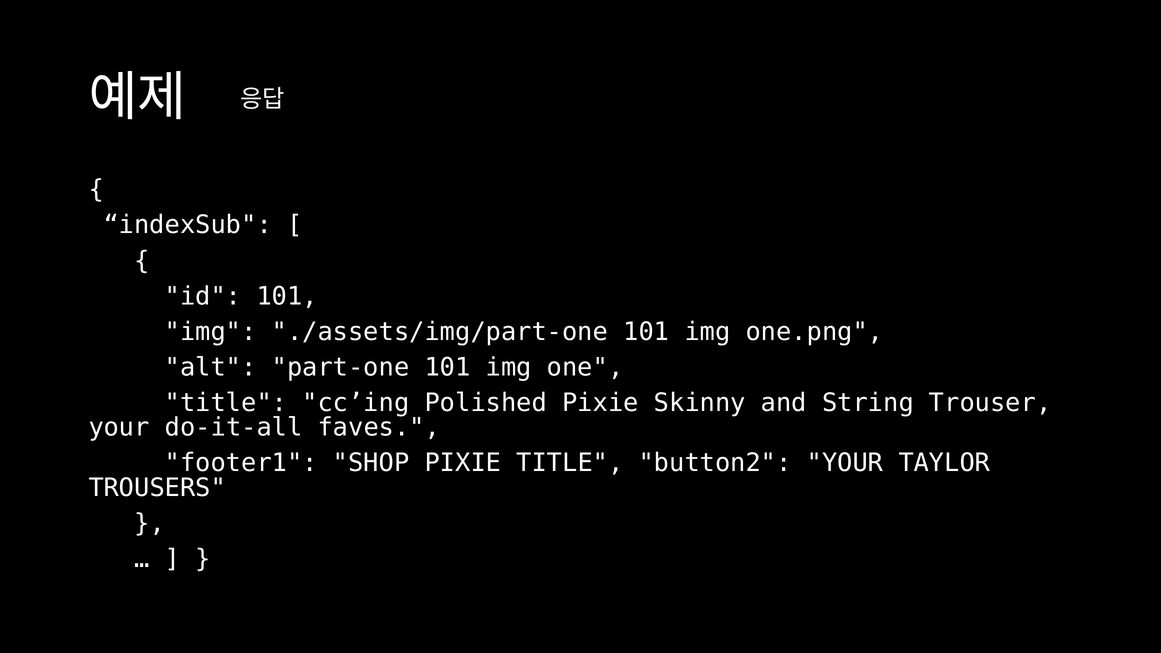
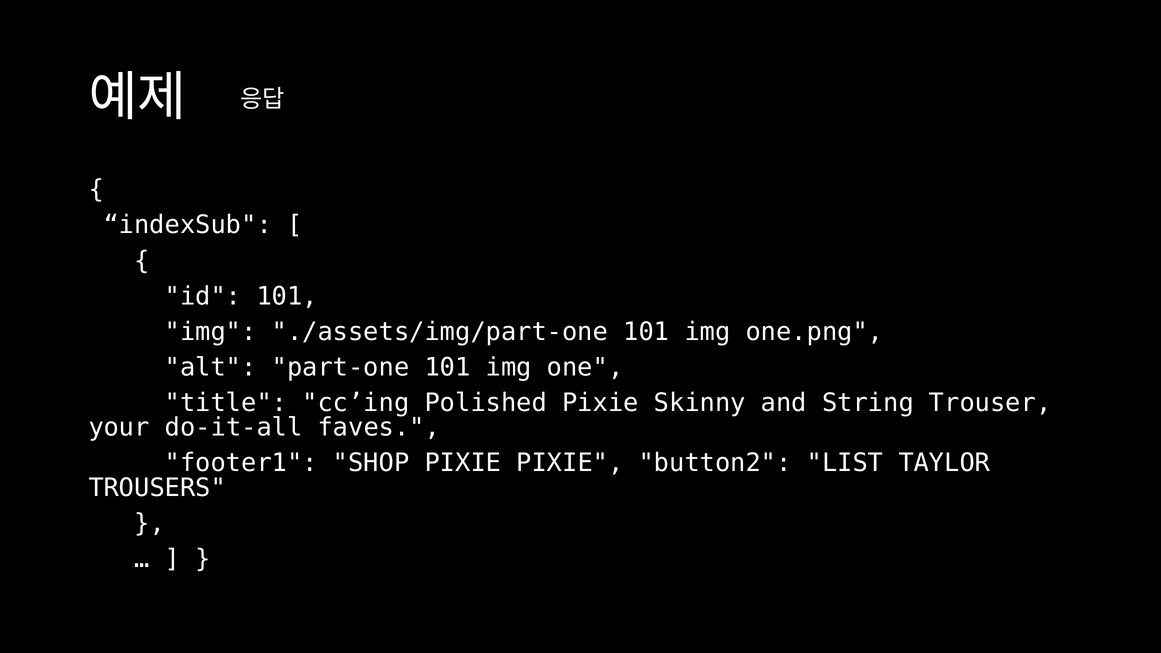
PIXIE TITLE: TITLE -> PIXIE (570, 463)
button2 YOUR: YOUR -> LIST (845, 463)
